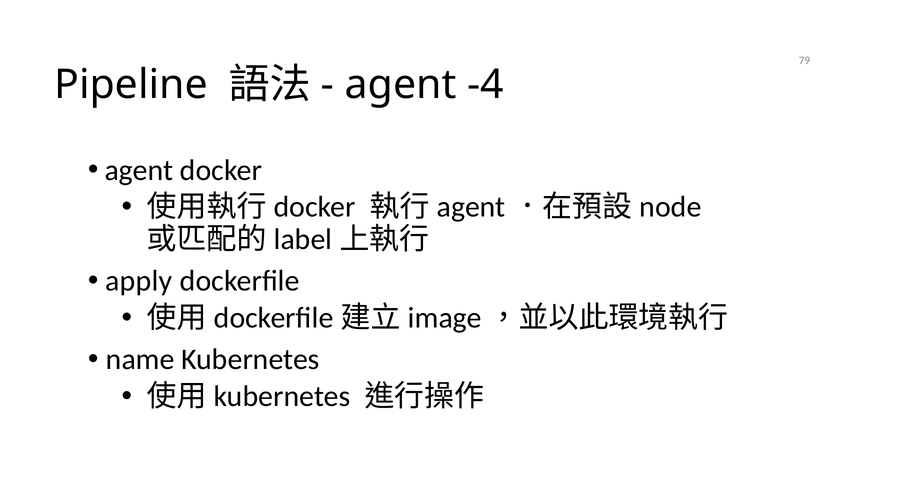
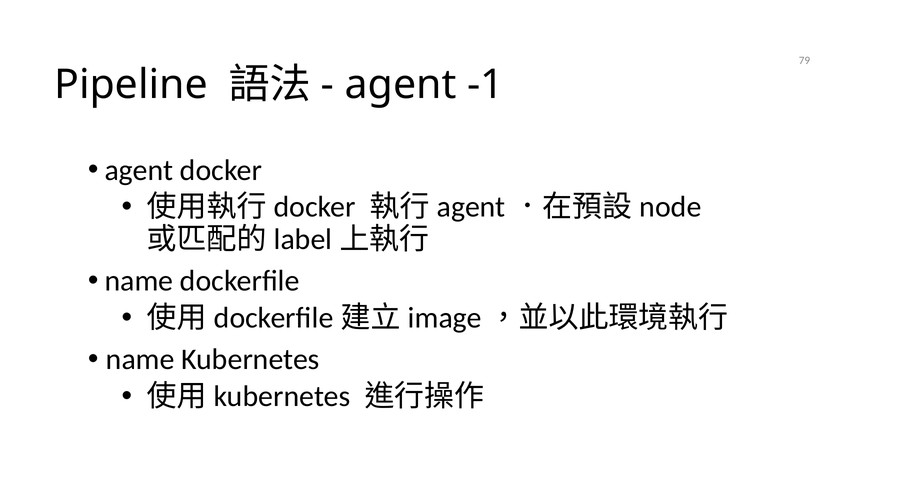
-4: -4 -> -1 (486, 85)
apply: apply -> name (139, 281)
